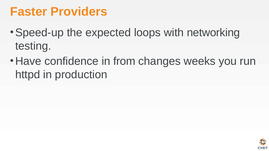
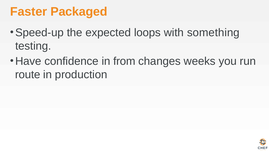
Providers: Providers -> Packaged (79, 12)
networking: networking -> something (213, 33)
httpd: httpd -> route (28, 75)
